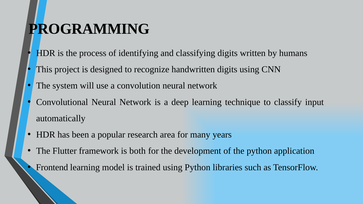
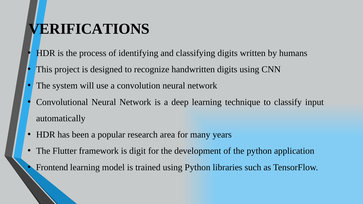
PROGRAMMING: PROGRAMMING -> VERIFICATIONS (89, 29)
both: both -> digit (138, 151)
